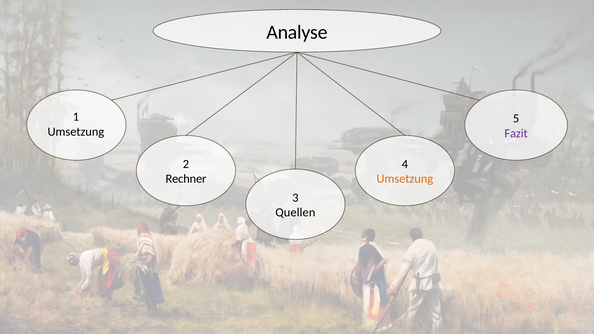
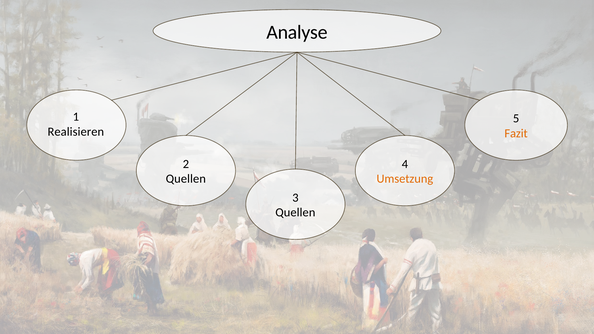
Umsetzung: Umsetzung -> Realisieren (76, 132)
Fazit colour: purple -> orange (516, 133)
Rechner: Rechner -> Quellen (186, 179)
